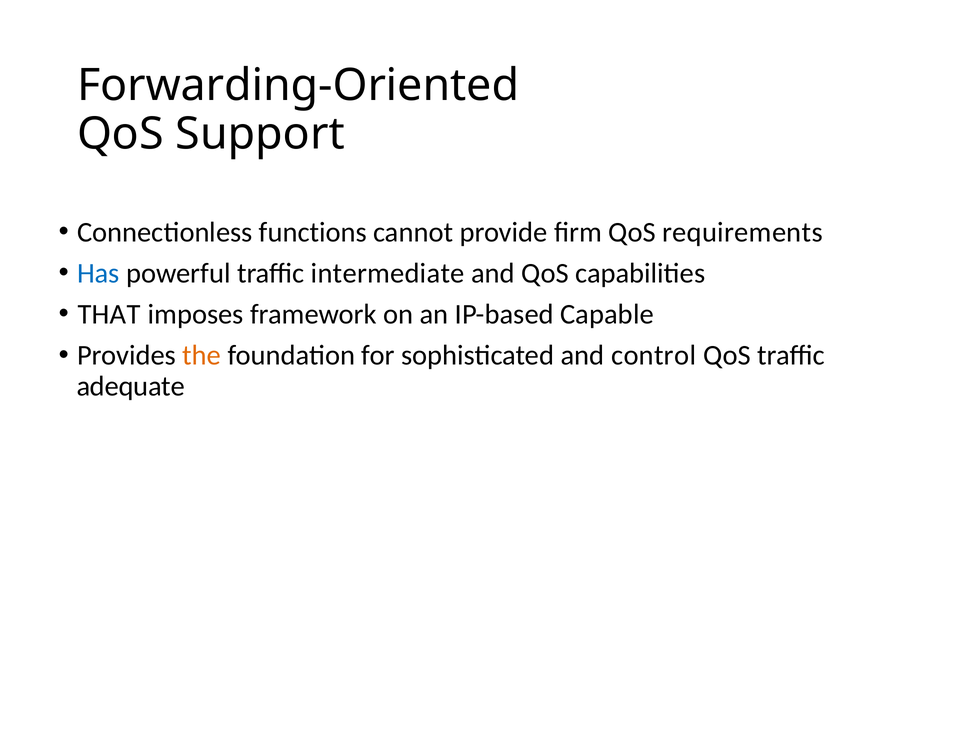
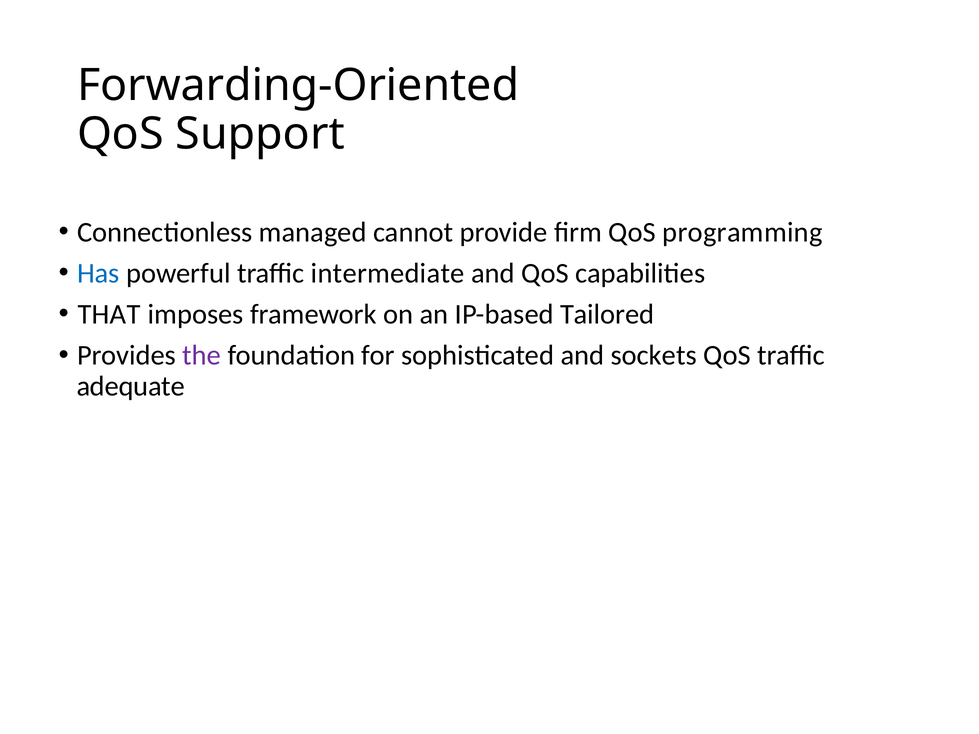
functions: functions -> managed (313, 232)
requirements: requirements -> programming (742, 232)
Capable: Capable -> Tailored (607, 314)
the colour: orange -> purple (202, 355)
control: control -> sockets (654, 355)
